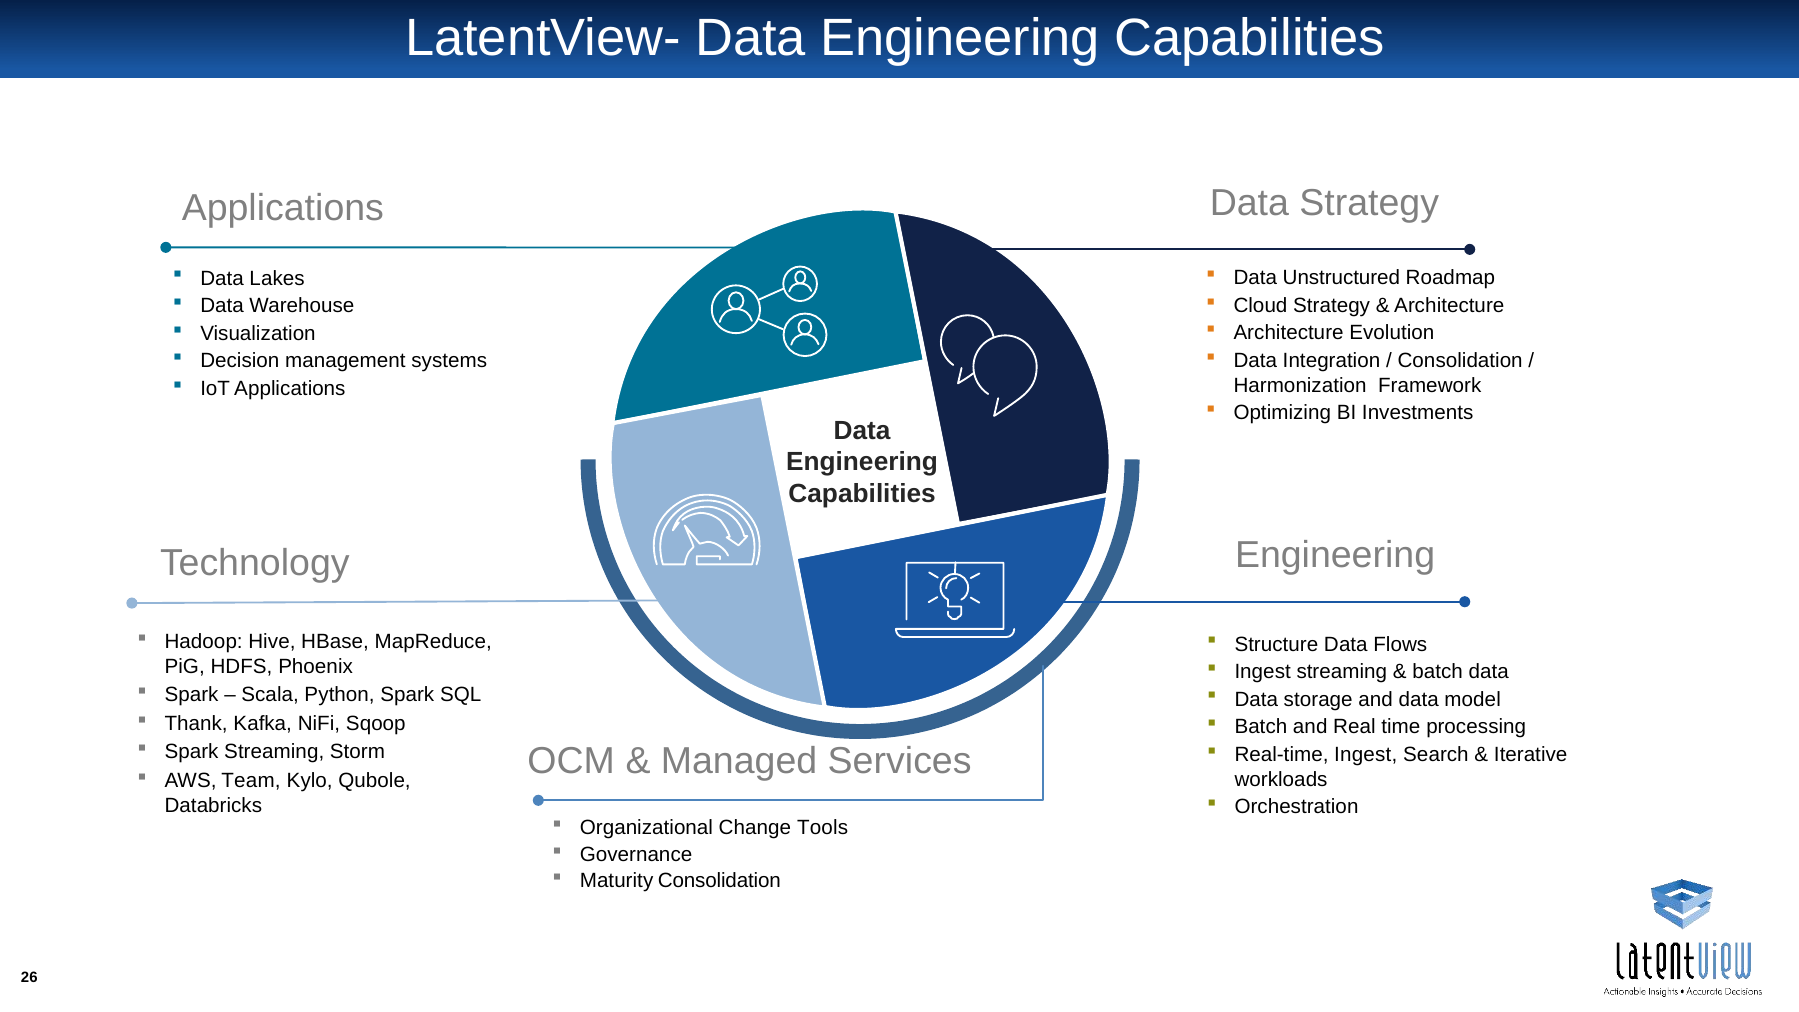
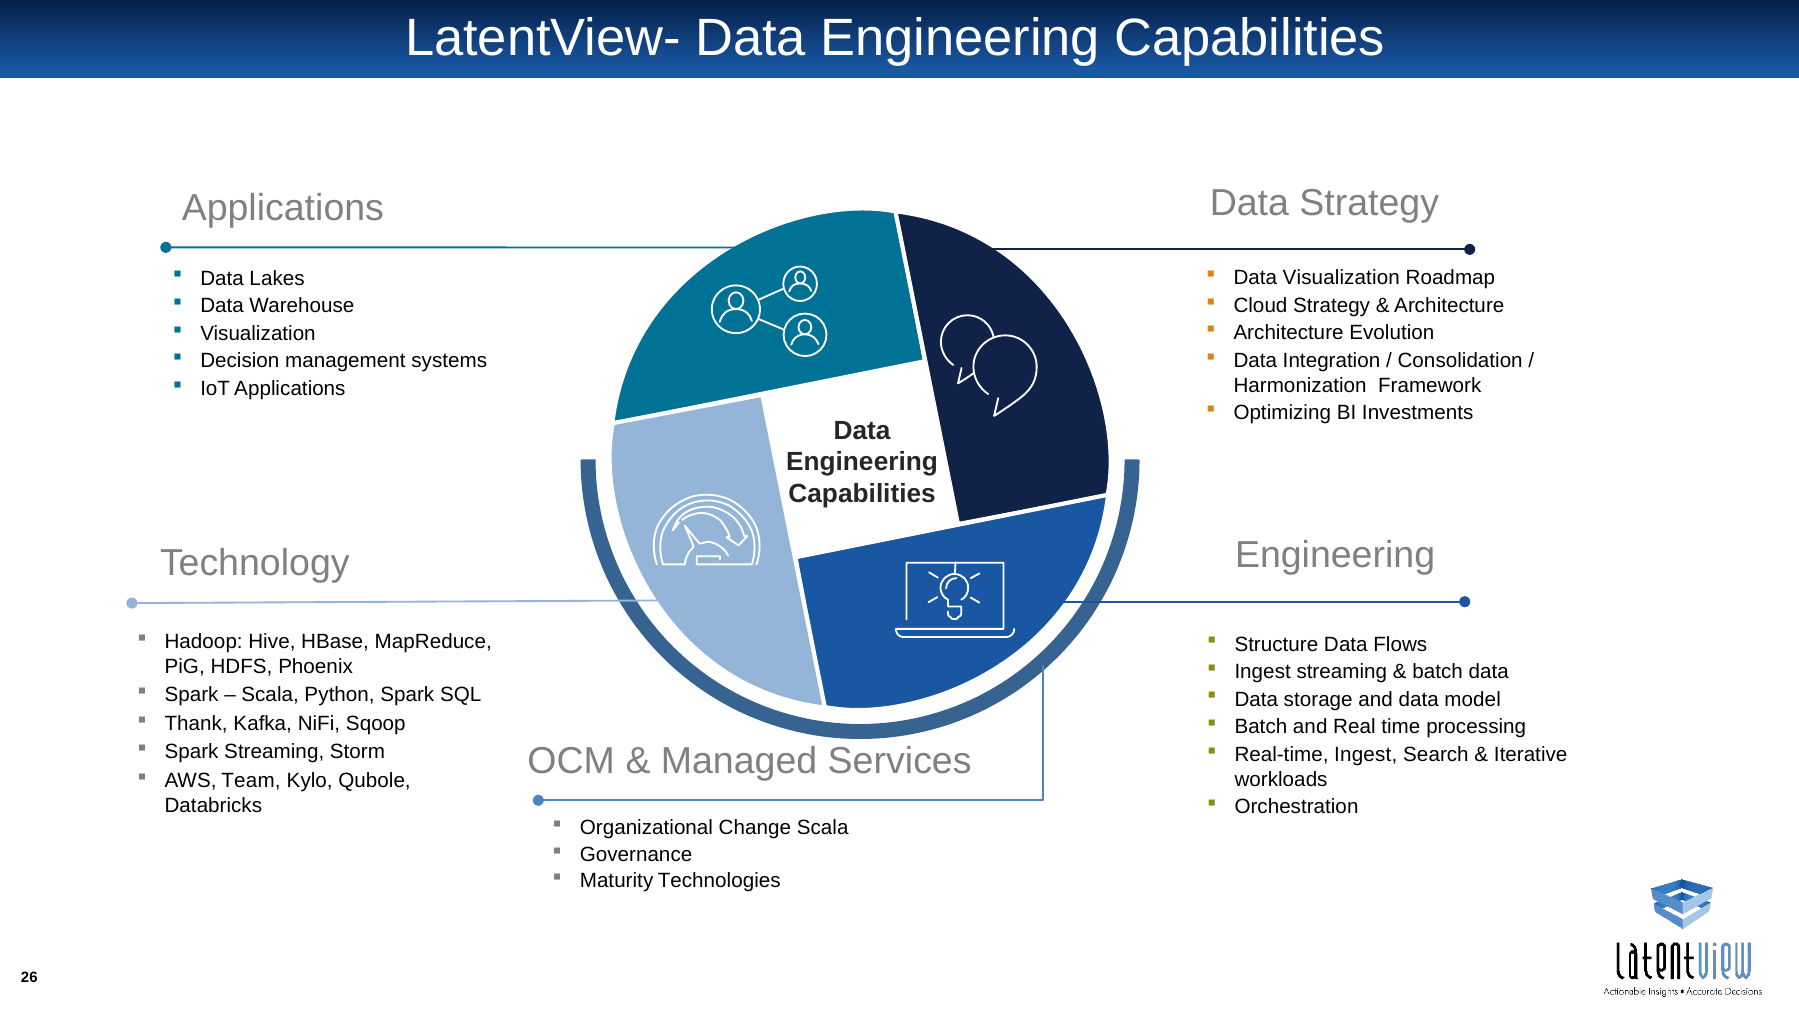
Data Unstructured: Unstructured -> Visualization (1341, 278)
Change Tools: Tools -> Scala (823, 828)
Maturity Consolidation: Consolidation -> Technologies (719, 881)
